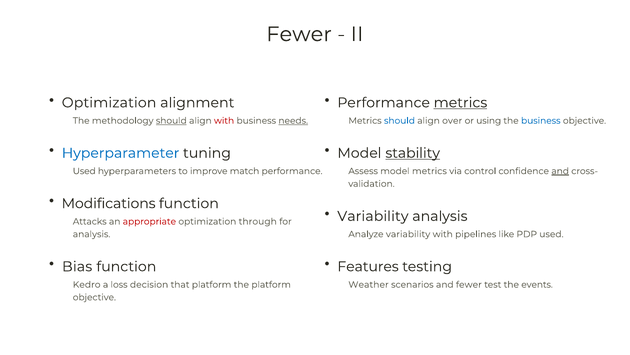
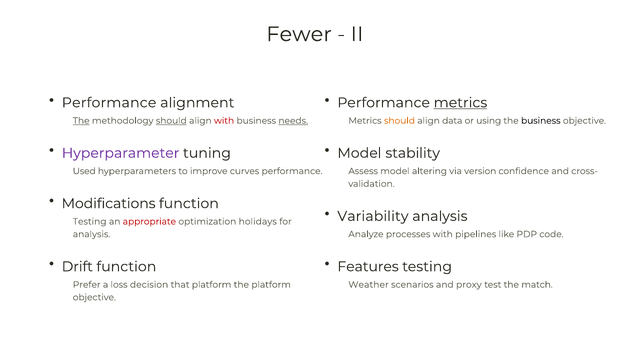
Optimization: Optimization -> Performance (109, 102)
The underline: none -> present (81, 120)
should colour: blue -> orange (399, 120)
over: over -> data (452, 120)
business colour: blue -> black (541, 120)
Hyperparameter colour: blue -> purple (121, 153)
stability underline: present -> none (413, 153)
match: match -> curves (245, 171)
model metrics: metrics -> altering (429, 171)
control: control -> version (480, 171)
and underline: present -> none (560, 171)
Attacks: Attacks -> Testing (90, 221)
through: through -> holidays (258, 221)
Analyze variability: variability -> processes (408, 234)
PDP used: used -> code (551, 234)
Bias: Bias -> Drift (77, 266)
Kedro: Kedro -> Prefer (87, 284)
and fewer: fewer -> proxy (469, 284)
events: events -> match (537, 284)
